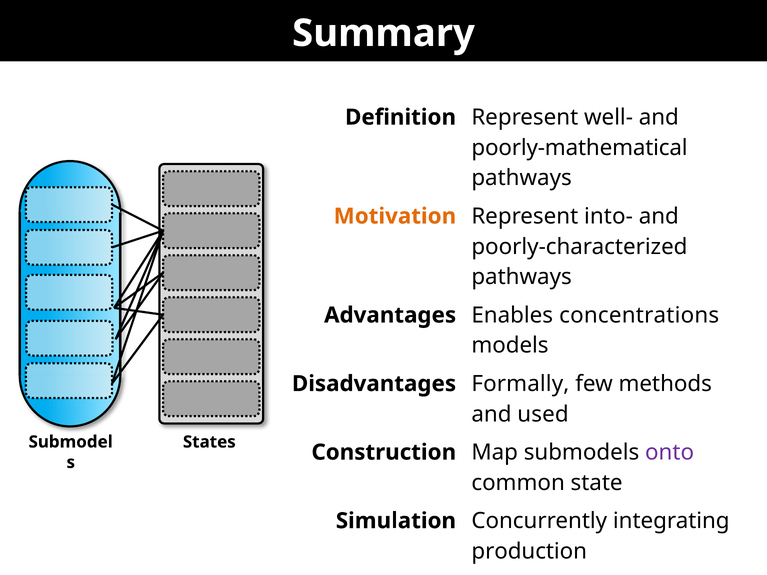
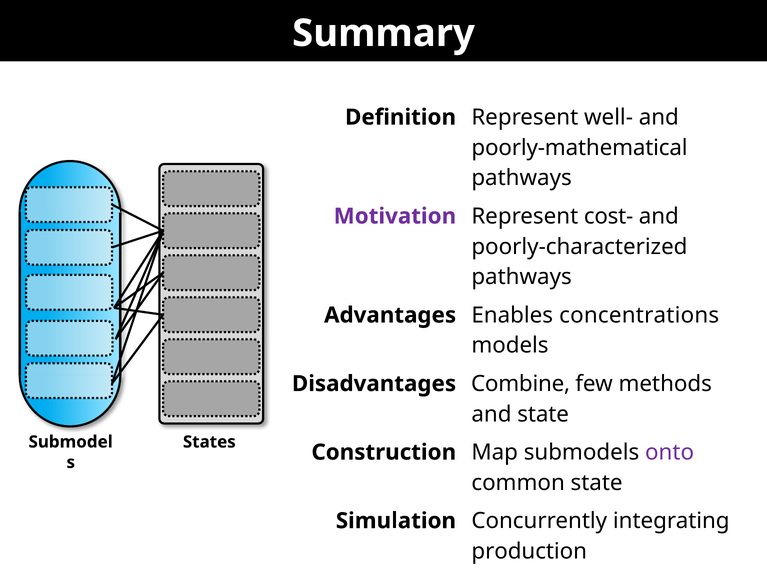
Motivation colour: orange -> purple (395, 216)
into-: into- -> cost- (609, 216)
Formally: Formally -> Combine (521, 384)
and used: used -> state (543, 414)
